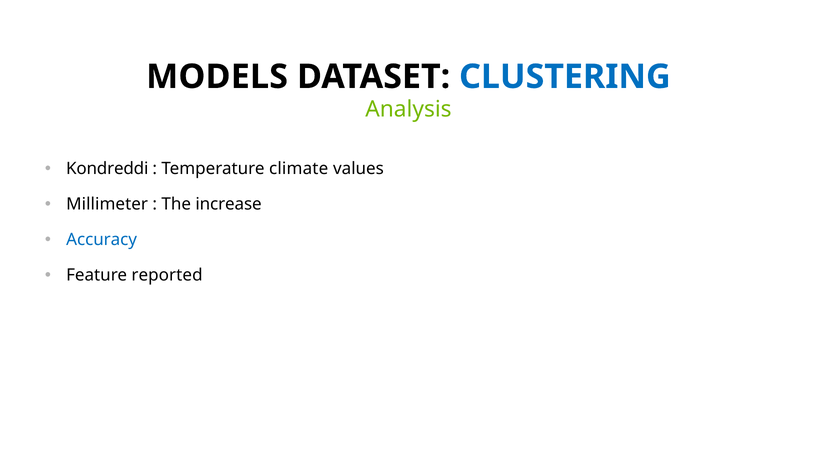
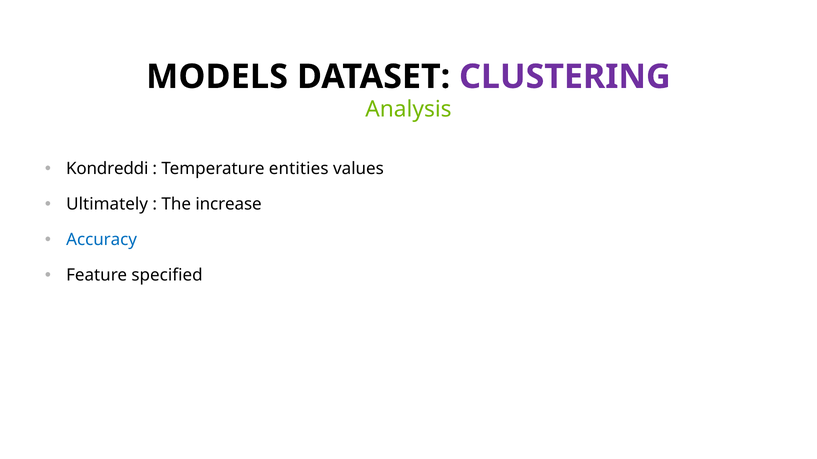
CLUSTERING colour: blue -> purple (565, 77)
climate: climate -> entities (299, 169)
Millimeter: Millimeter -> Ultimately (107, 205)
reported: reported -> specified (167, 275)
